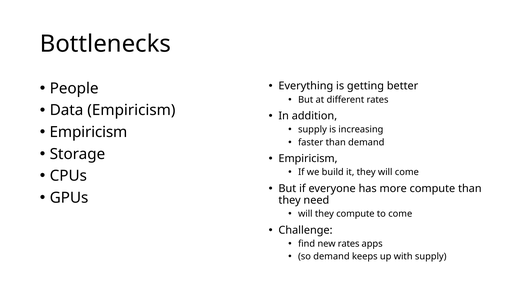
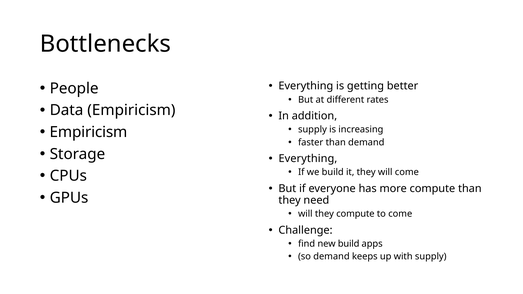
Empiricism: Empiricism -> Everything (308, 159)
new rates: rates -> build (349, 244)
